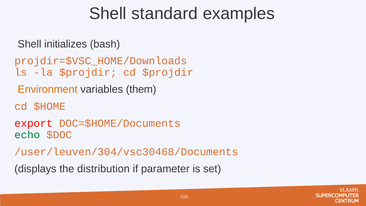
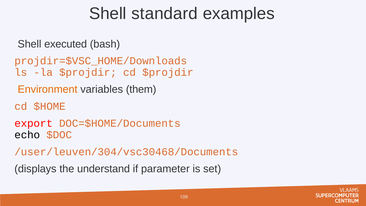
initializes: initializes -> executed (66, 44)
echo colour: green -> black (27, 135)
distribution: distribution -> understand (104, 169)
